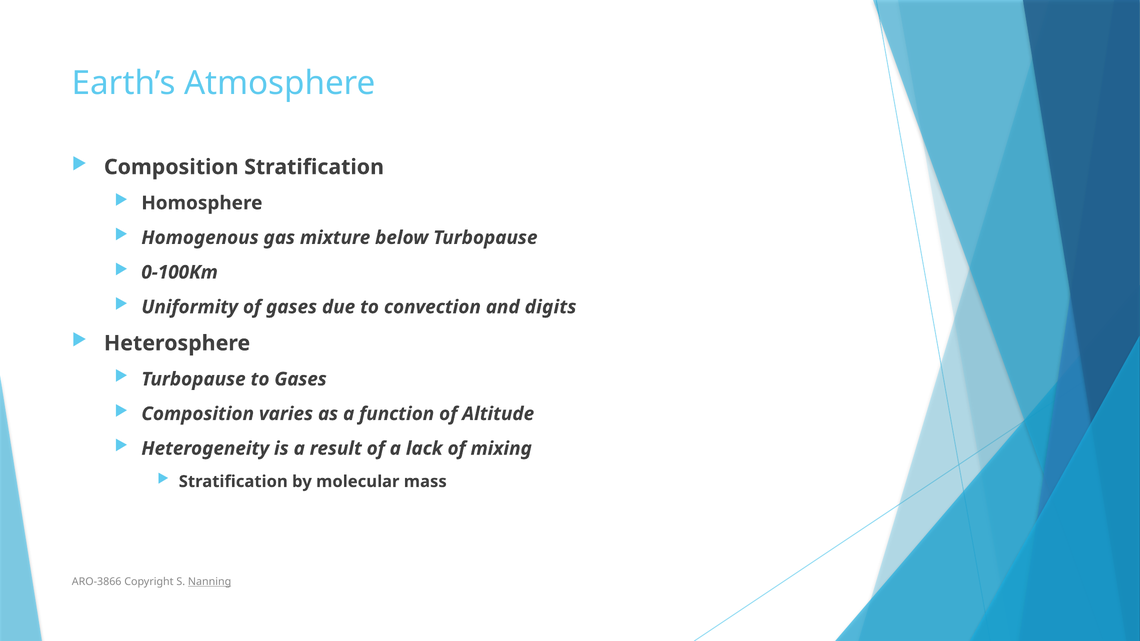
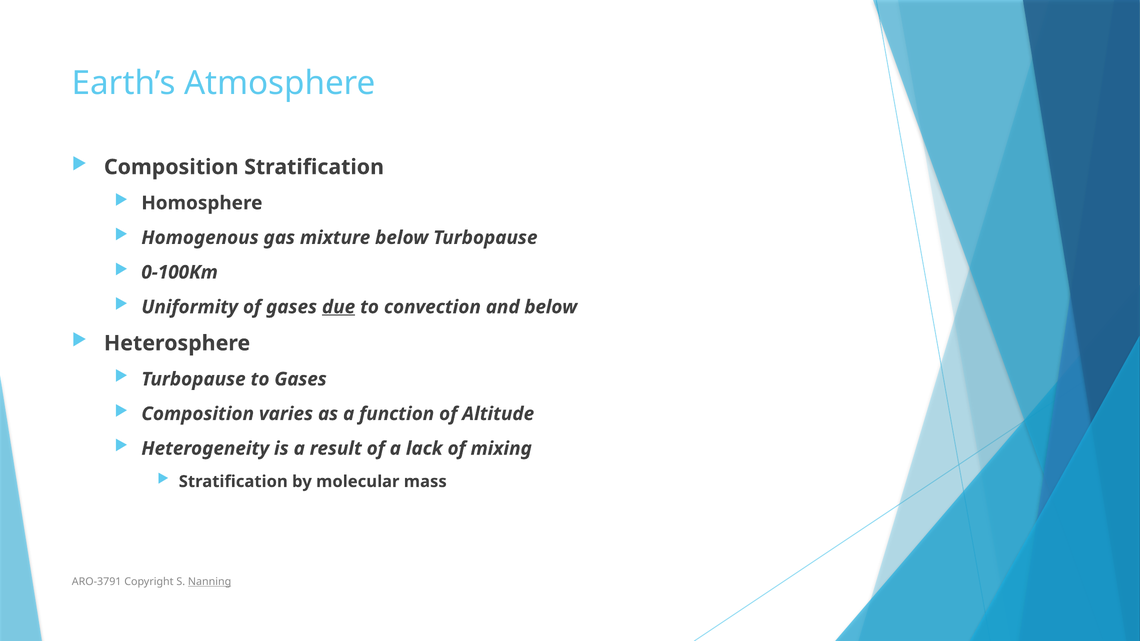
due underline: none -> present (339, 307)
and digits: digits -> below (551, 307)
ARO-3866: ARO-3866 -> ARO-3791 (97, 582)
